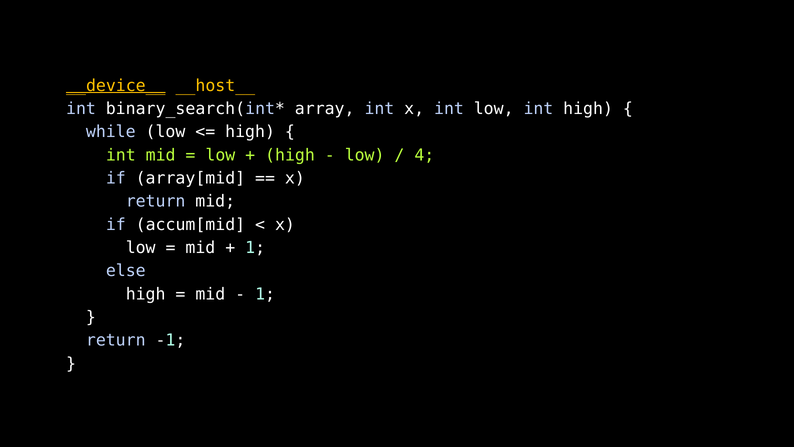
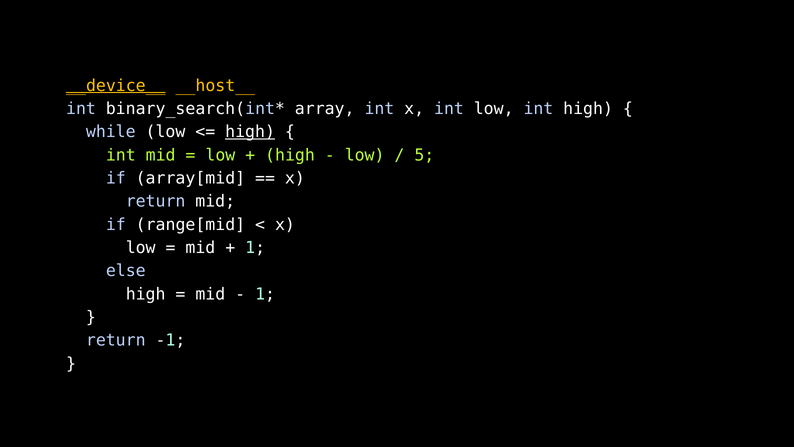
high underline: none -> present (250, 132)
4: 4 -> 5 (424, 155)
accum[mid: accum[mid -> range[mid (190, 224)
